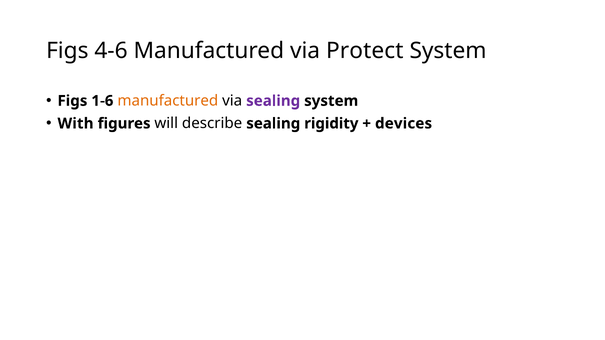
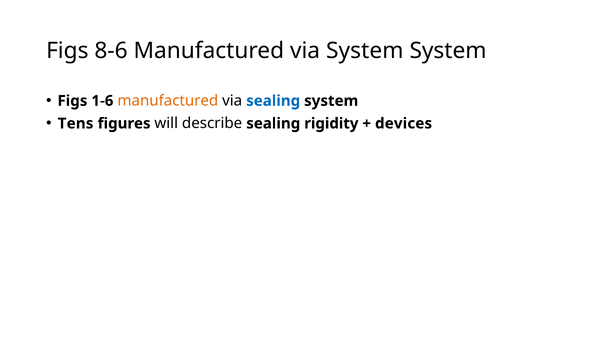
4-6: 4-6 -> 8-6 (111, 51)
via Protect: Protect -> System (365, 51)
sealing colour: purple -> blue (273, 101)
With: With -> Tens (76, 124)
